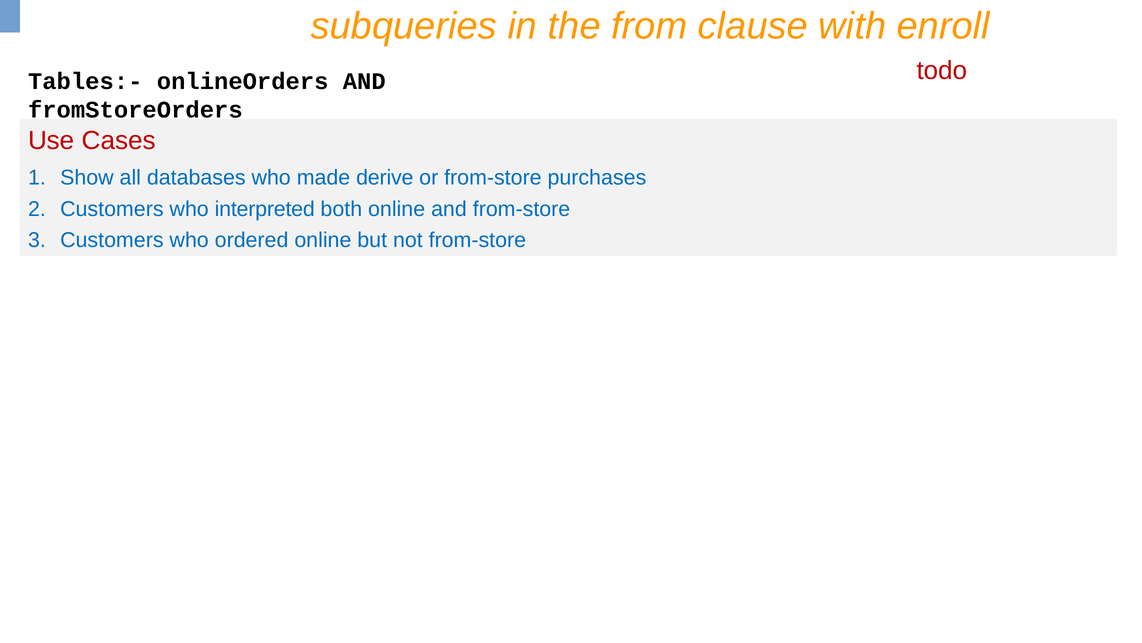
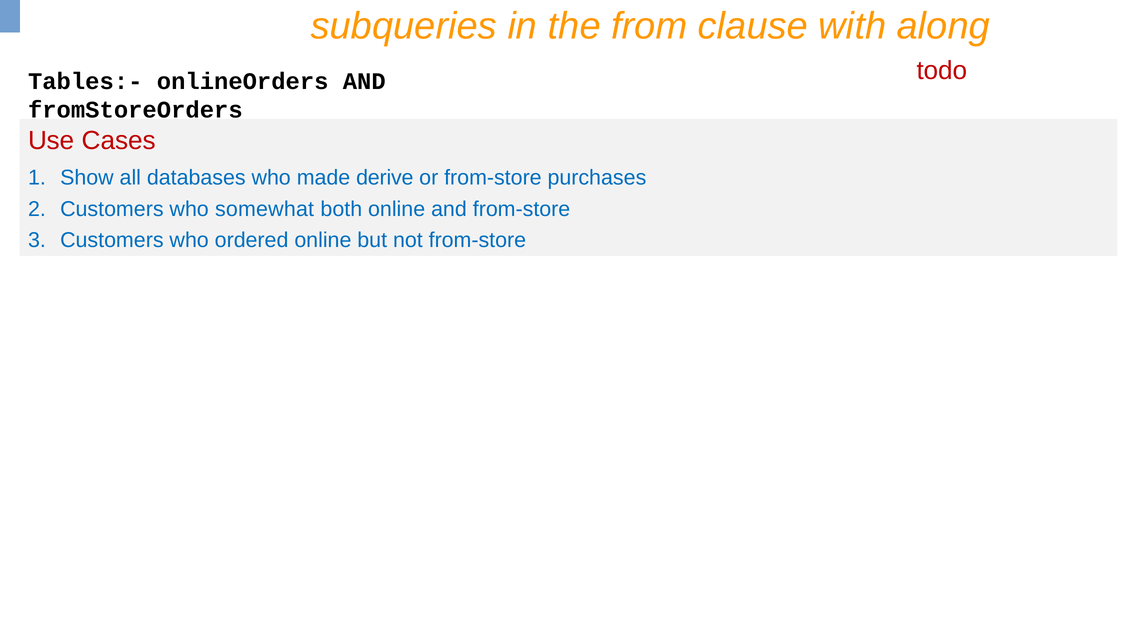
enroll: enroll -> along (943, 26)
interpreted: interpreted -> somewhat (265, 209)
